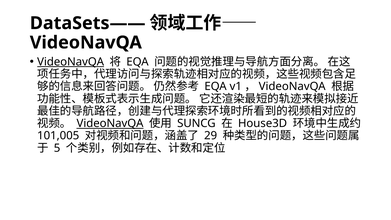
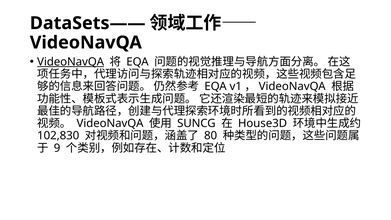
VideoNavQA underline: present -> none (110, 123)
101,005: 101,005 -> 102,830 (58, 136)
29: 29 -> 80 (211, 136)
5: 5 -> 9 (57, 148)
